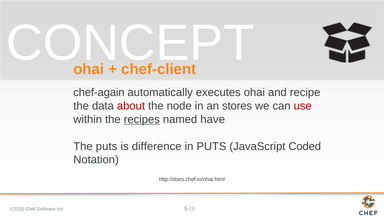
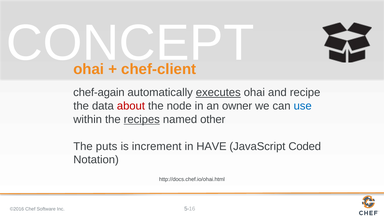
executes underline: none -> present (218, 92)
stores: stores -> owner (237, 106)
use colour: red -> blue (303, 106)
have: have -> other (213, 119)
difference: difference -> increment (157, 146)
in PUTS: PUTS -> HAVE (211, 146)
